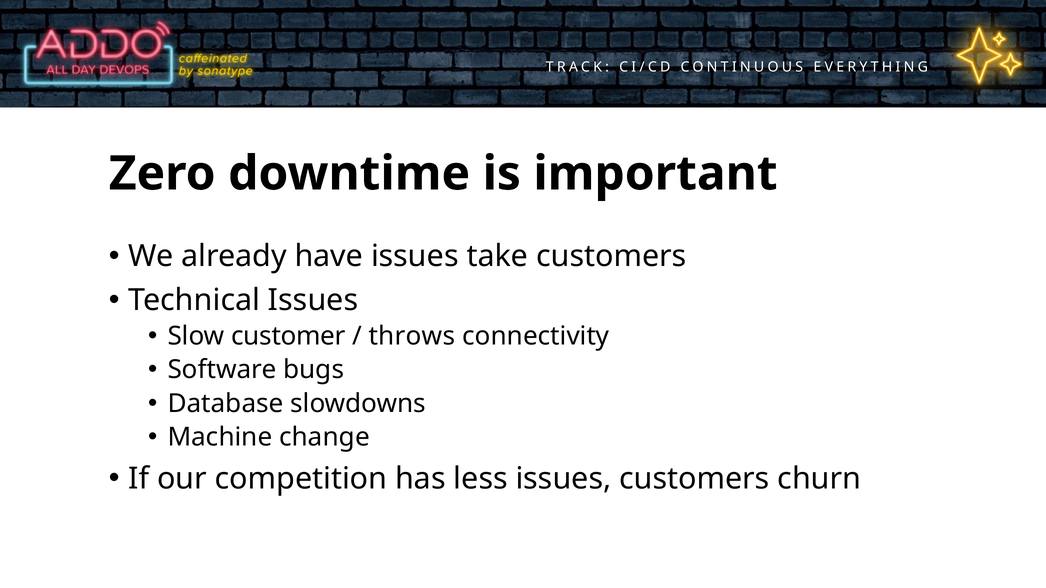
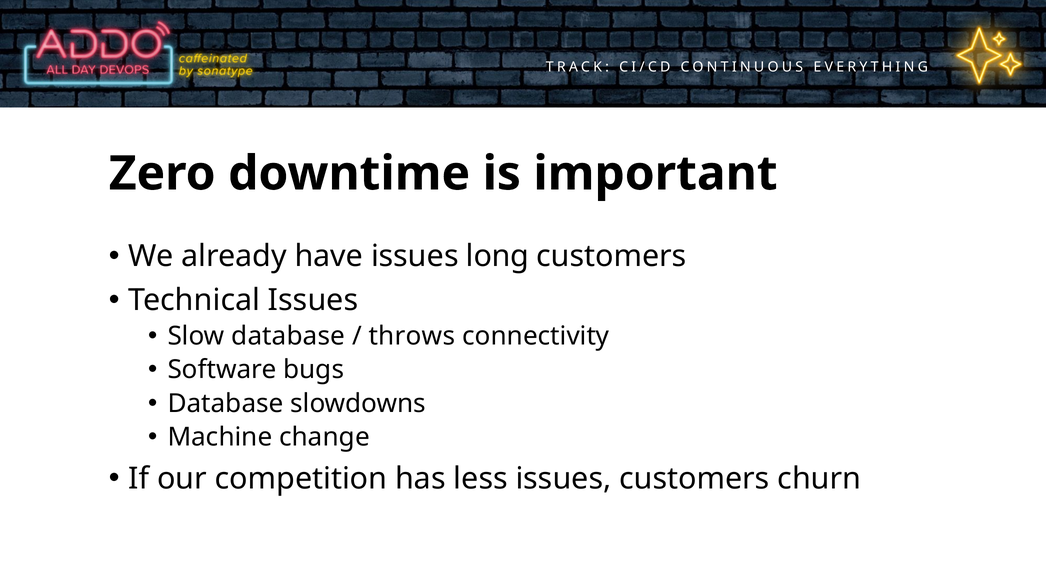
take: take -> long (498, 256)
Slow customer: customer -> database (288, 336)
